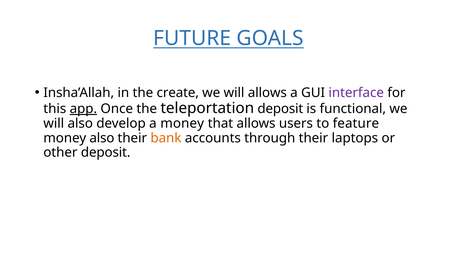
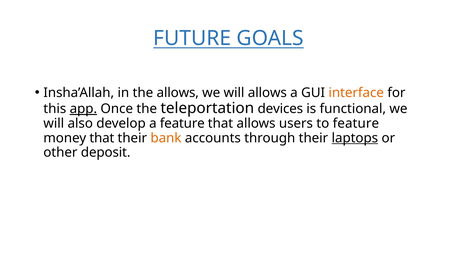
the create: create -> allows (178, 93)
interface colour: purple -> orange (356, 93)
teleportation deposit: deposit -> devices (280, 109)
a money: money -> feature (182, 124)
money also: also -> that (102, 138)
laptops underline: none -> present (355, 138)
